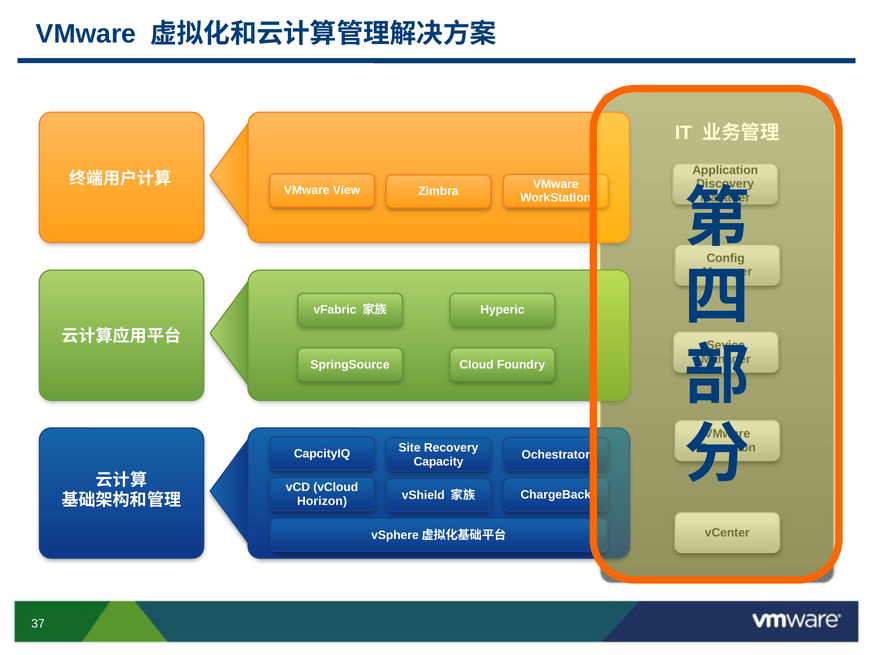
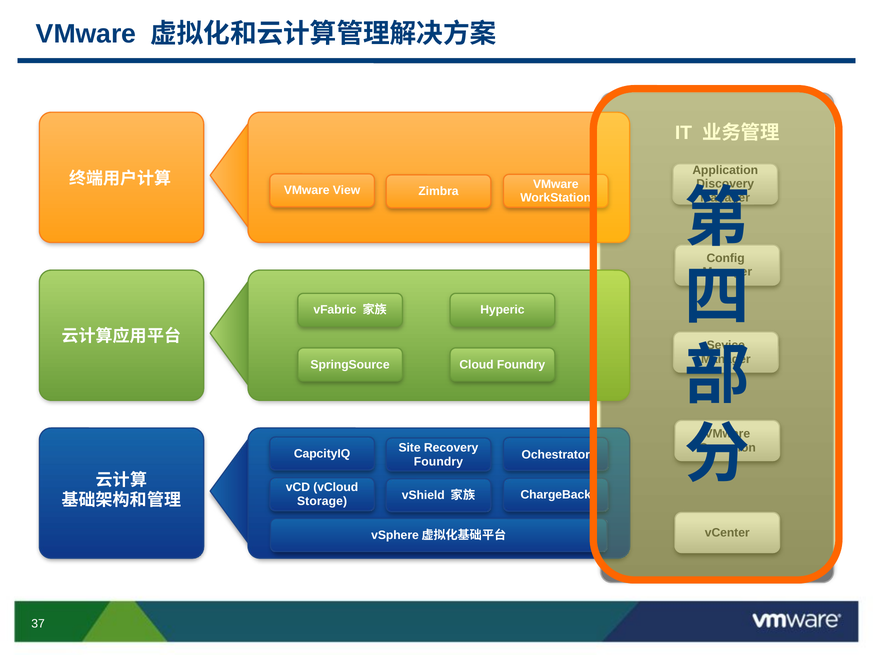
Capacity: Capacity -> Foundry (438, 461)
Horizon: Horizon -> Storage (322, 501)
